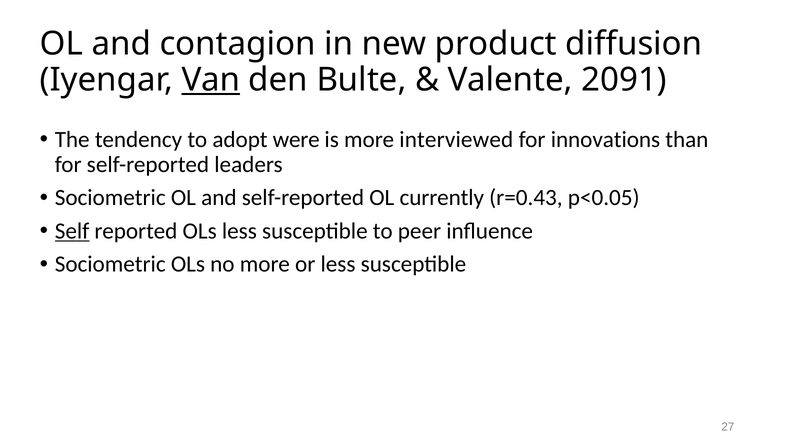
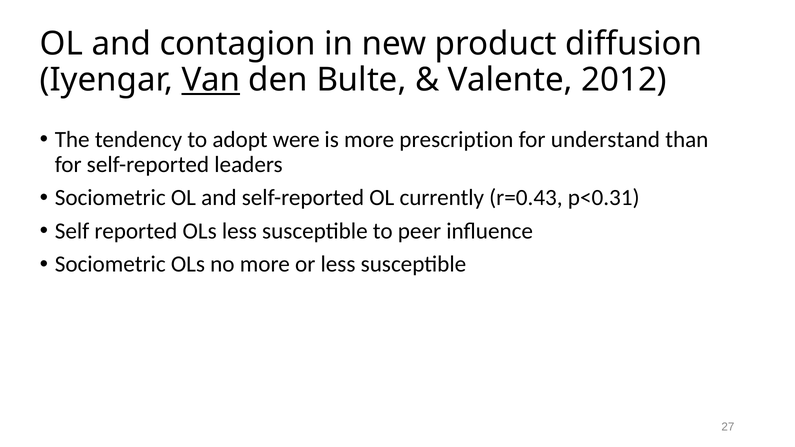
2091: 2091 -> 2012 (624, 80)
interviewed: interviewed -> prescription (456, 140)
innovations: innovations -> understand (605, 140)
p<0.05: p<0.05 -> p<0.31 (604, 198)
Self underline: present -> none (72, 231)
